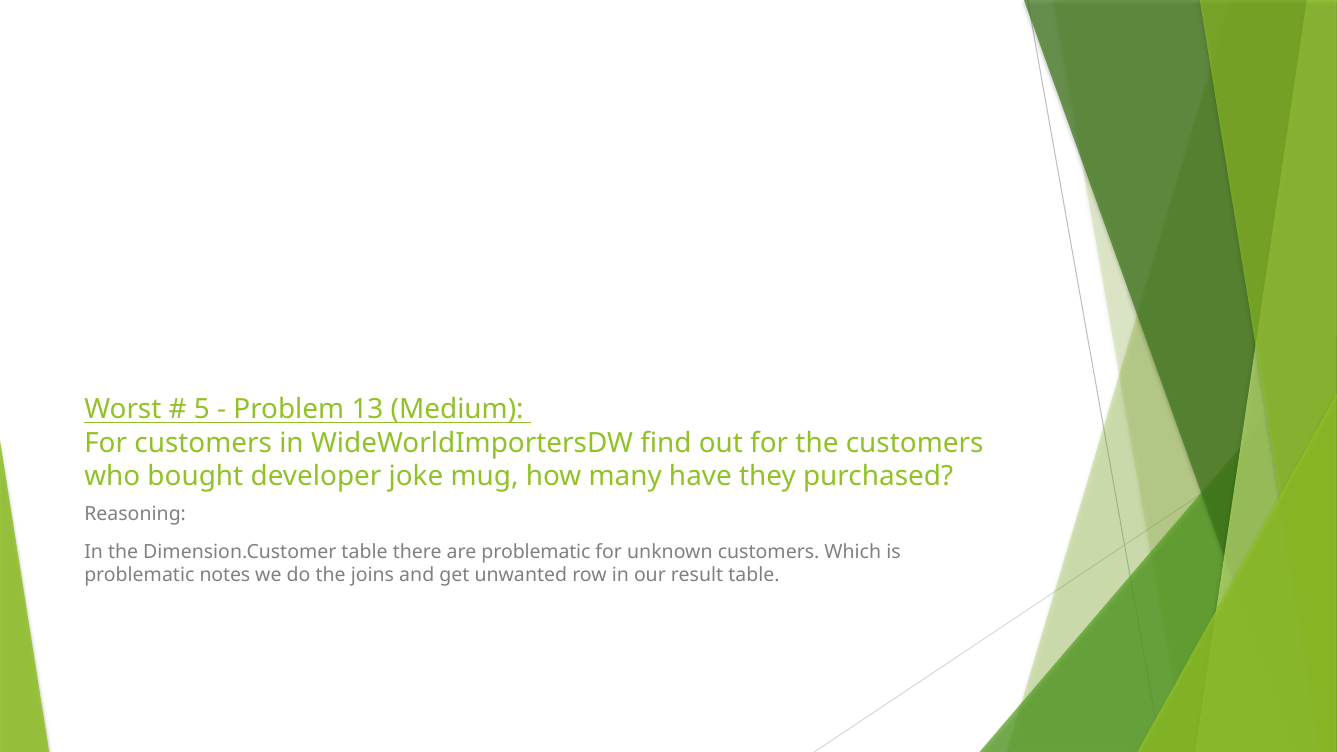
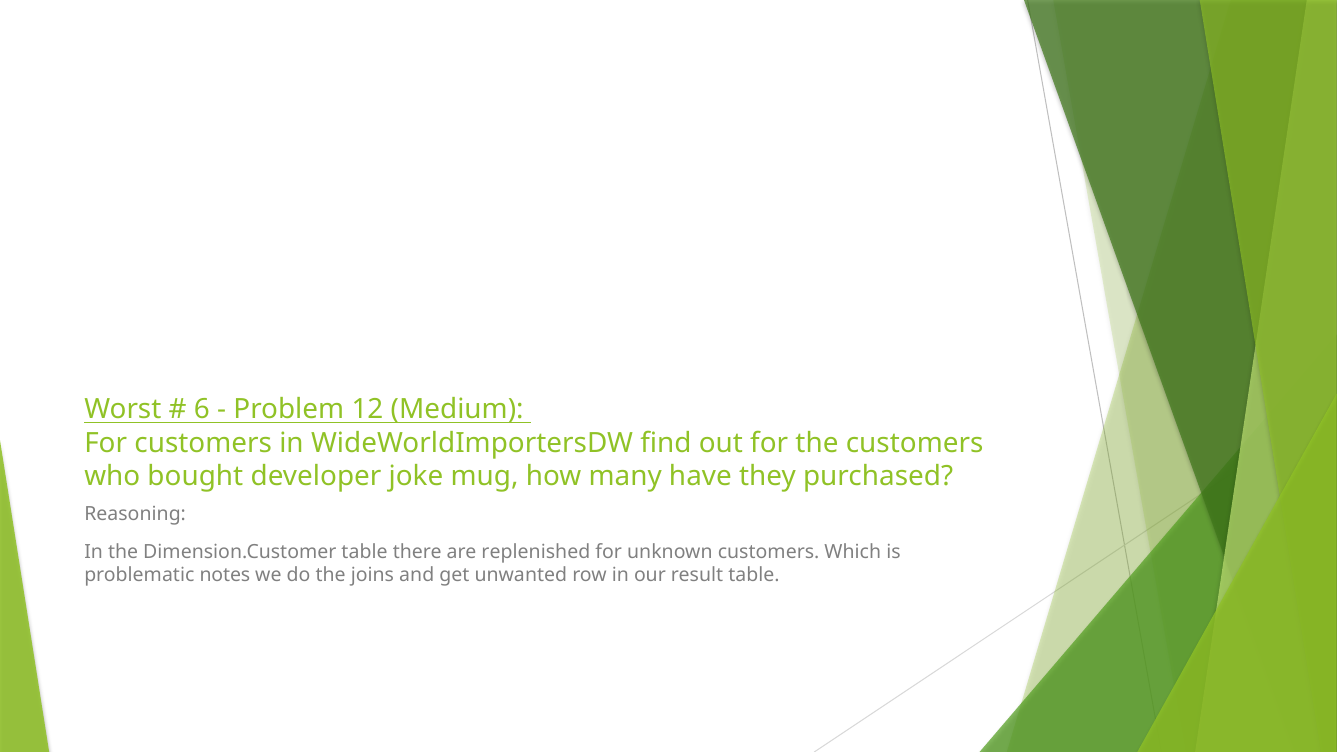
5: 5 -> 6 (202, 410)
13: 13 -> 12 (367, 410)
are problematic: problematic -> replenished (536, 552)
